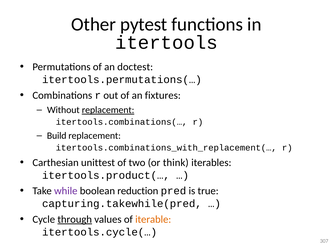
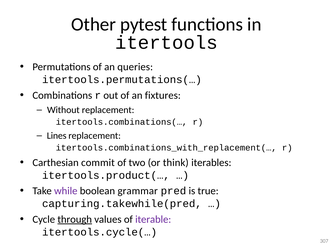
doctest: doctest -> queries (135, 67)
replacement underline: present -> none (108, 110)
Build: Build -> Lines (57, 136)
unittest: unittest -> commit (98, 163)
reduction: reduction -> grammar (138, 192)
iterable colour: orange -> purple (153, 220)
